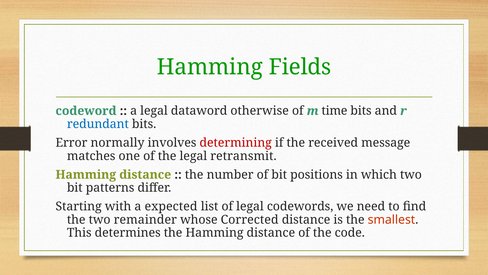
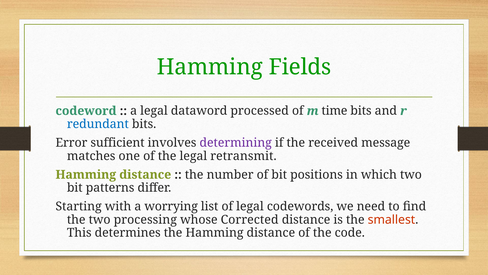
otherwise: otherwise -> processed (260, 111)
normally: normally -> sufficient (118, 143)
determining colour: red -> purple (236, 143)
expected: expected -> worrying (171, 206)
remainder: remainder -> processing (145, 219)
